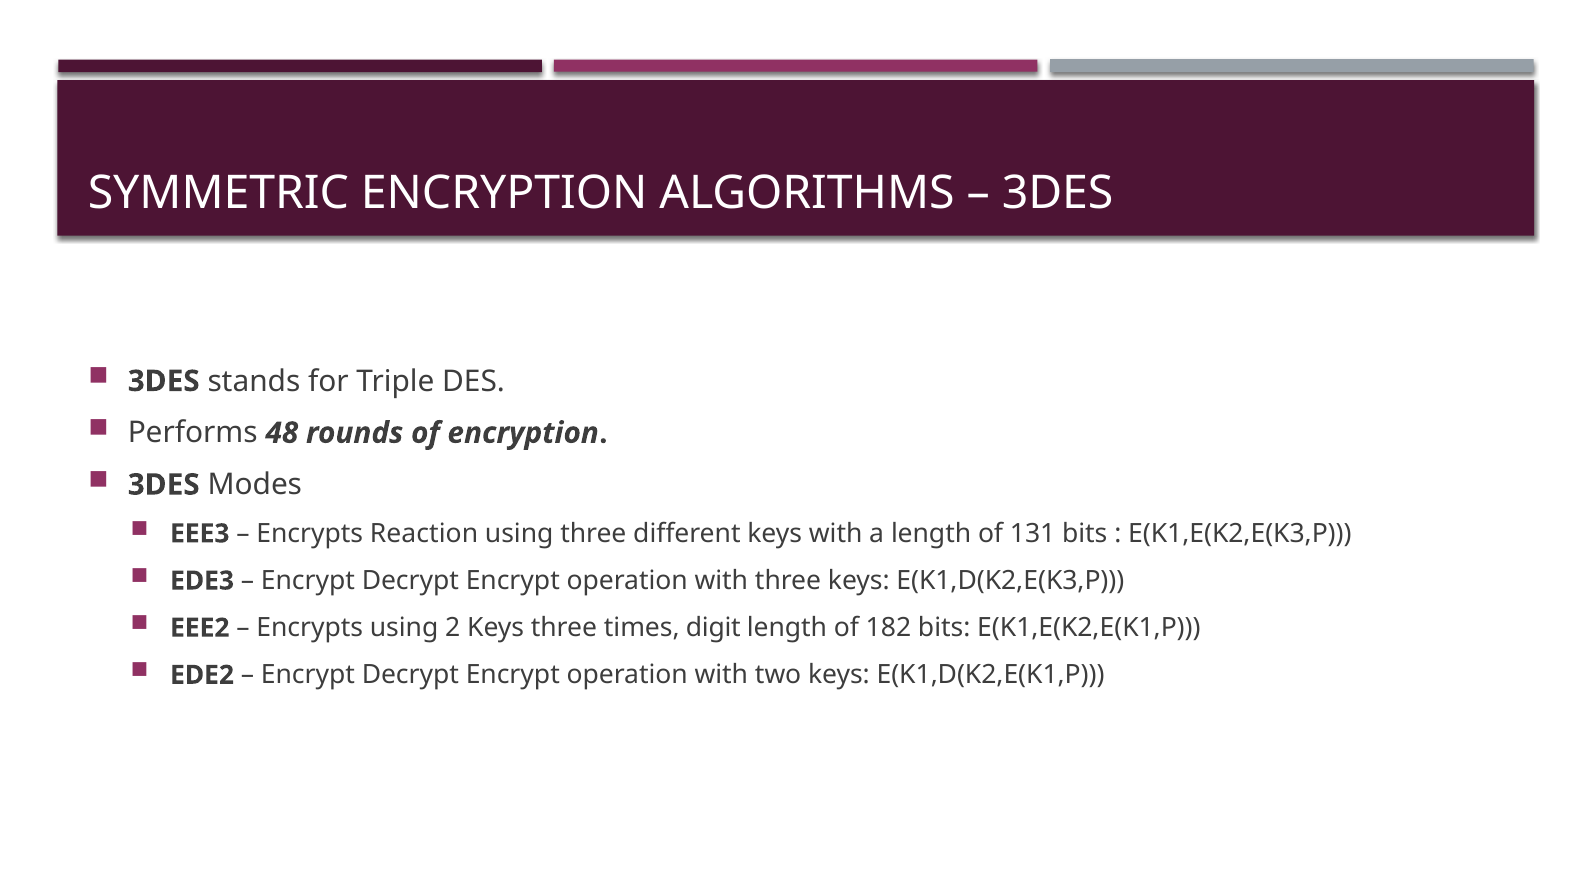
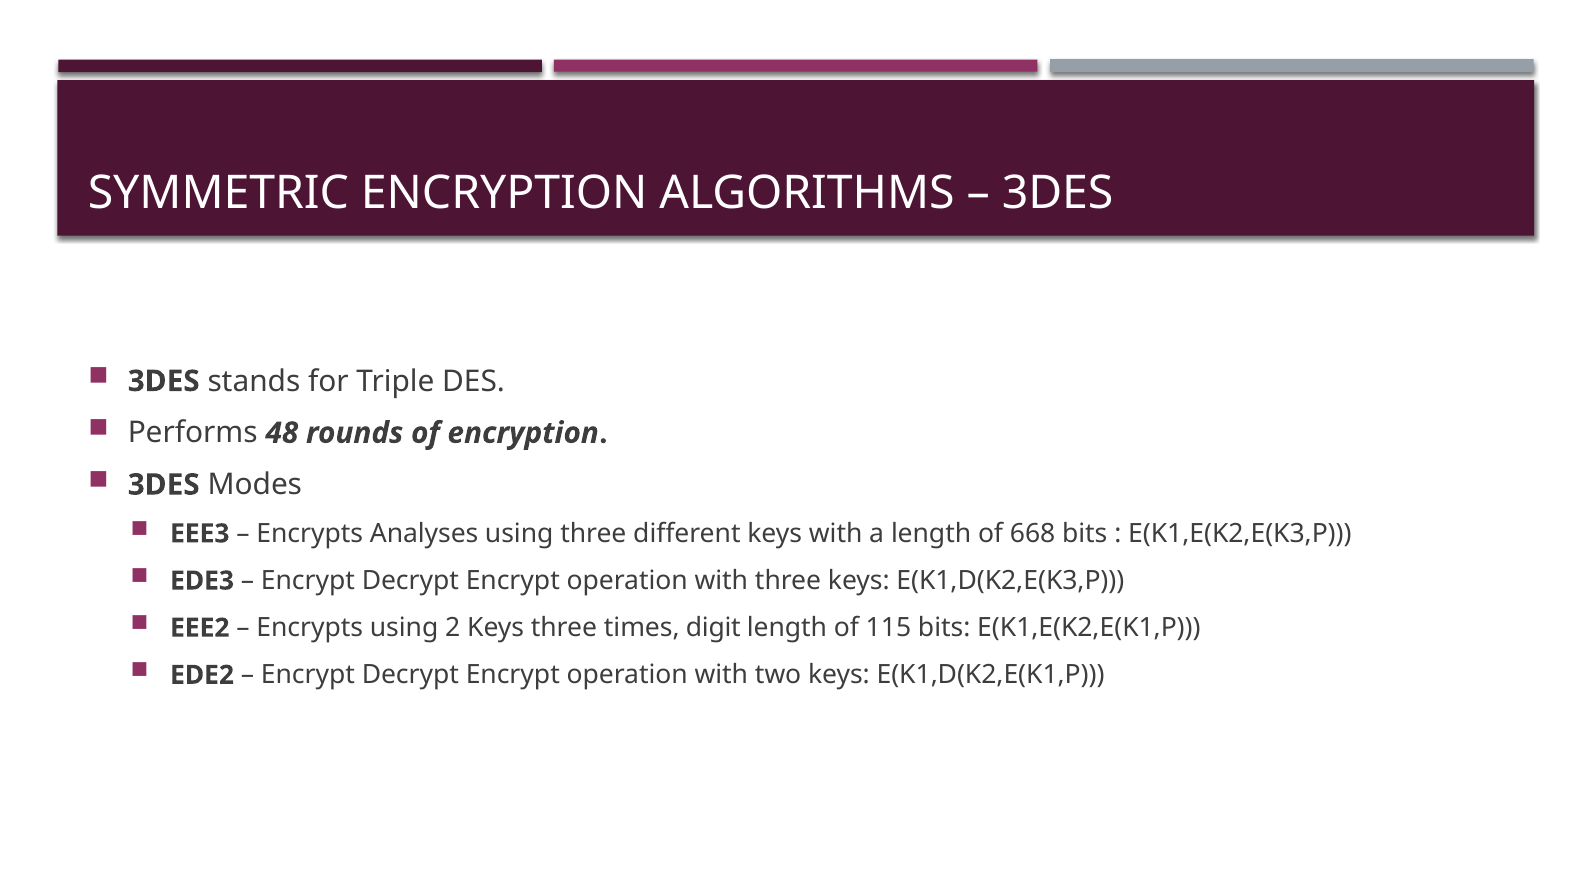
Reaction: Reaction -> Analyses (424, 533)
131: 131 -> 668 (1033, 533)
182: 182 -> 115 (888, 628)
